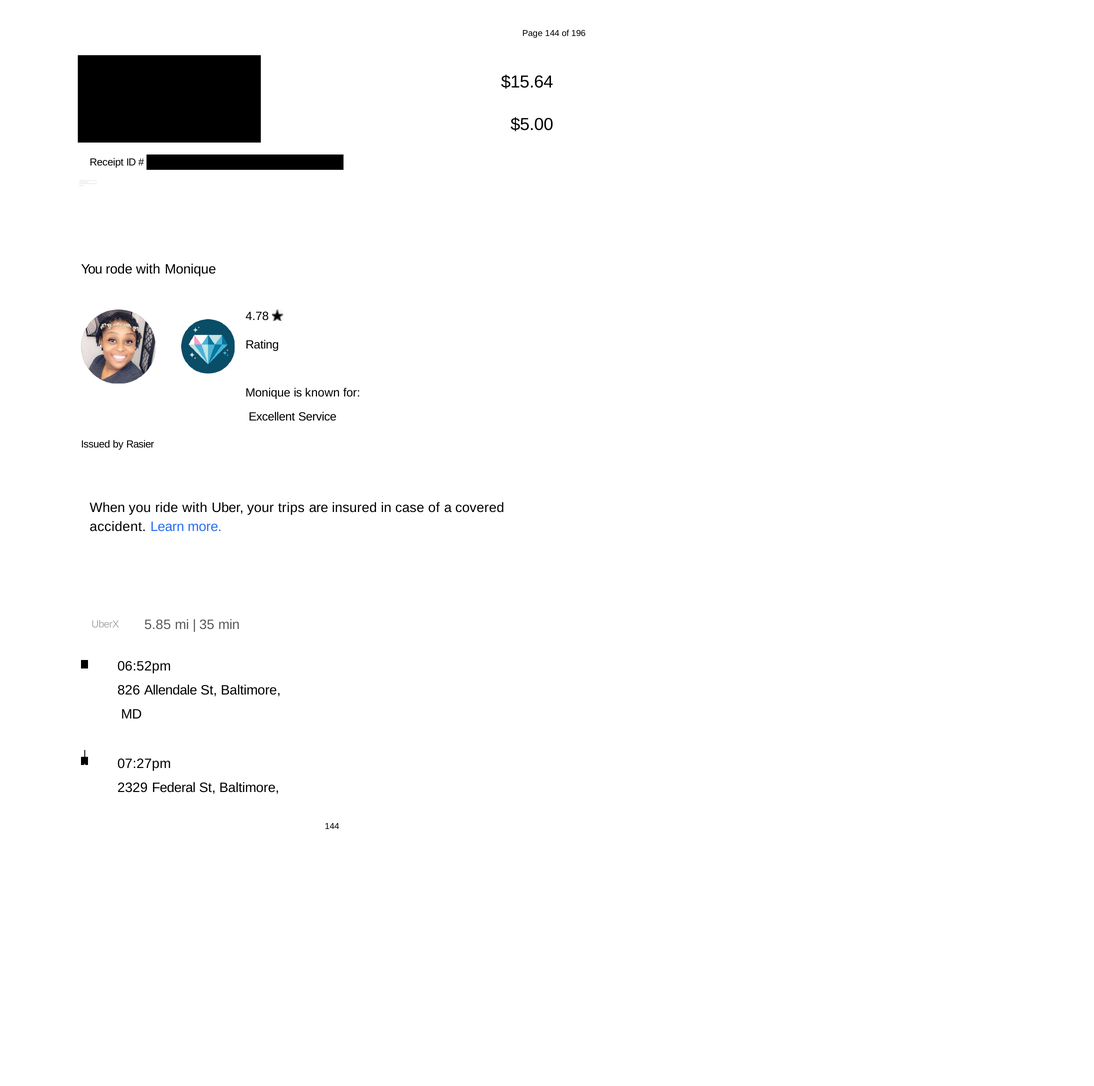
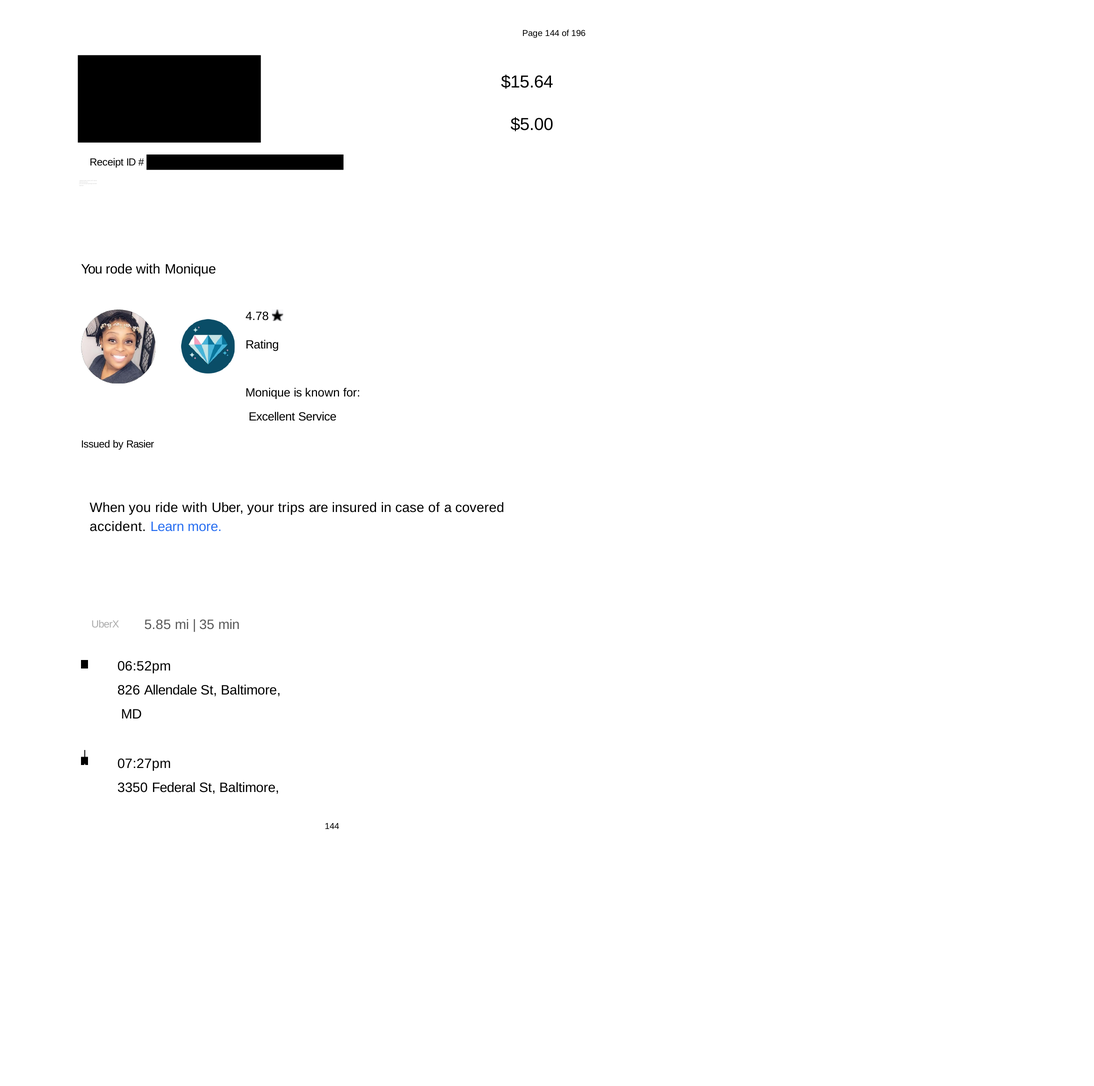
2329: 2329 -> 3350 (133, 788)
